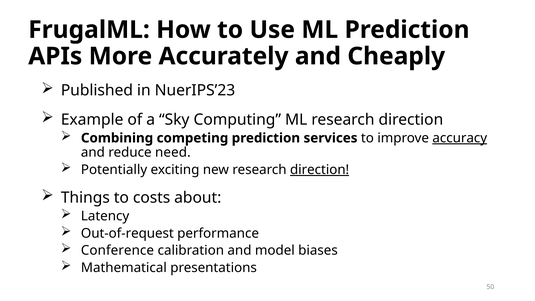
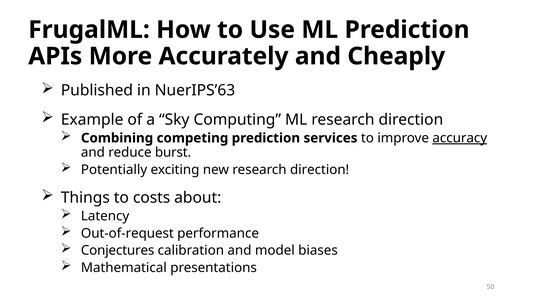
NuerIPS’23: NuerIPS’23 -> NuerIPS’63 (195, 90)
need: need -> burst (173, 152)
direction underline: present -> none (320, 170)
Conference: Conference -> Conjectures (118, 250)
